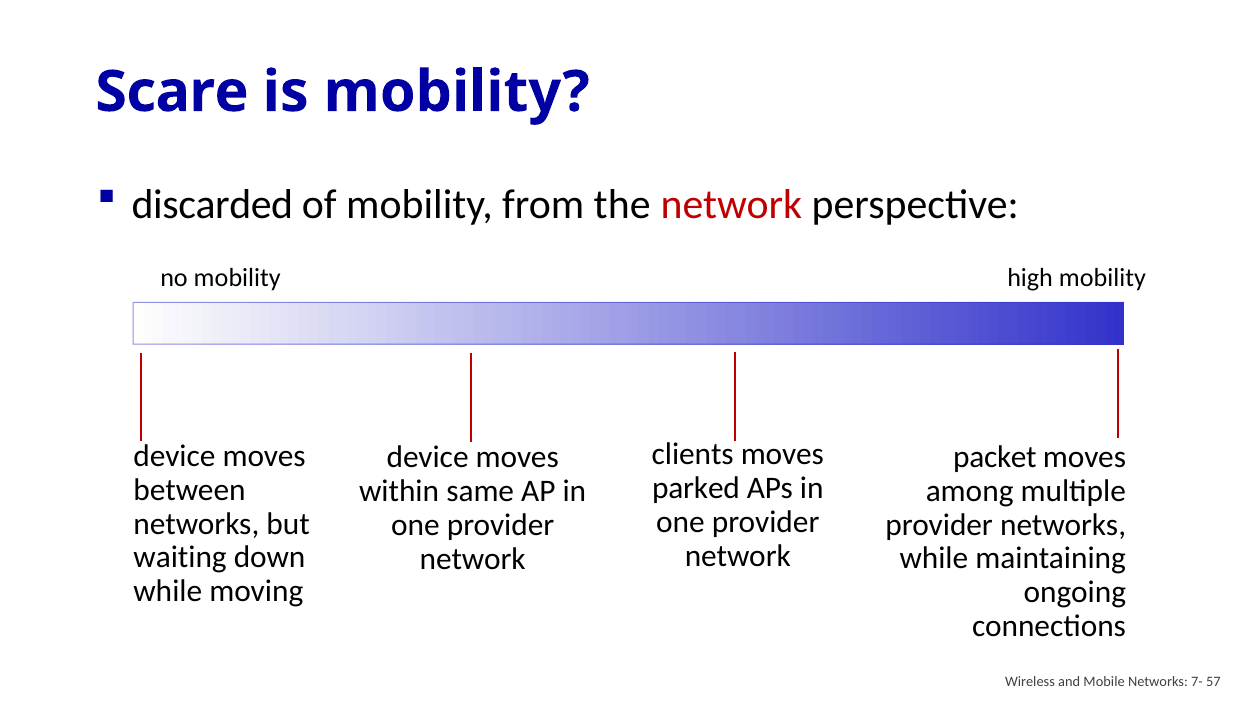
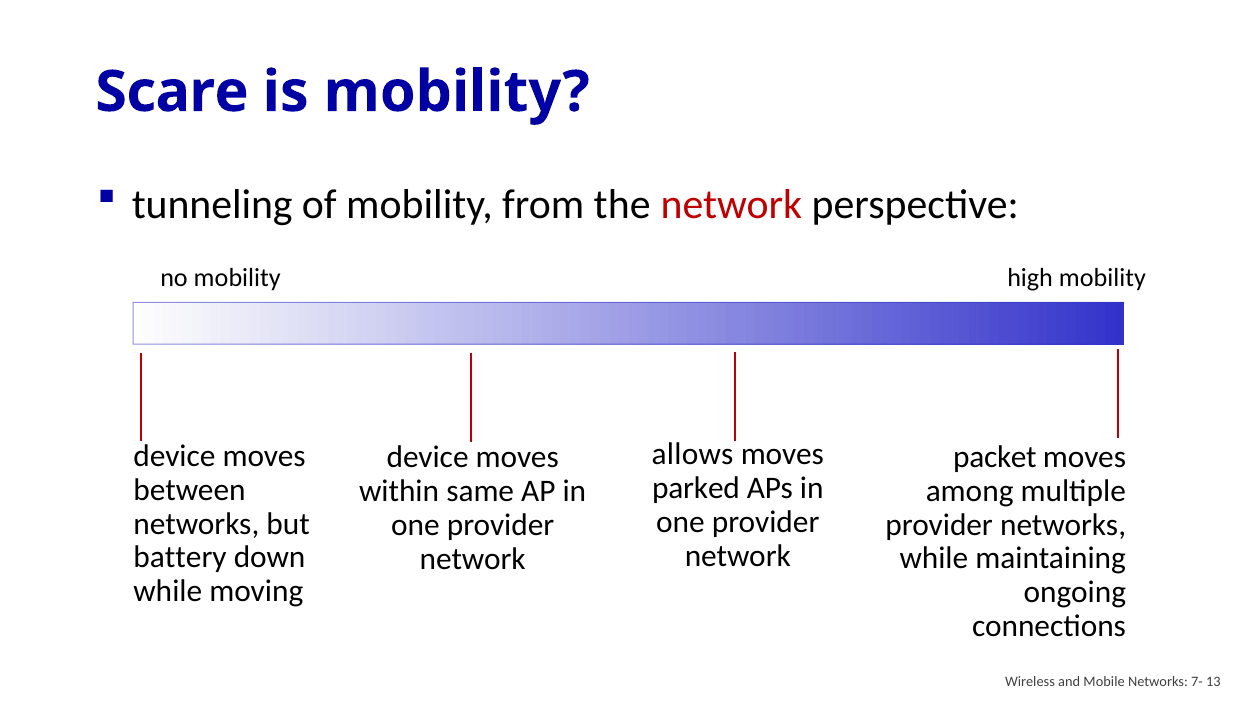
discarded: discarded -> tunneling (212, 204)
clients: clients -> allows (693, 455)
waiting: waiting -> battery (180, 558)
57: 57 -> 13 (1213, 682)
